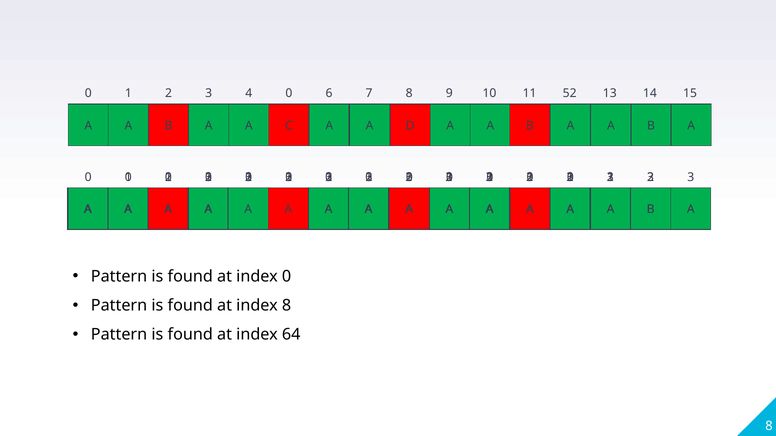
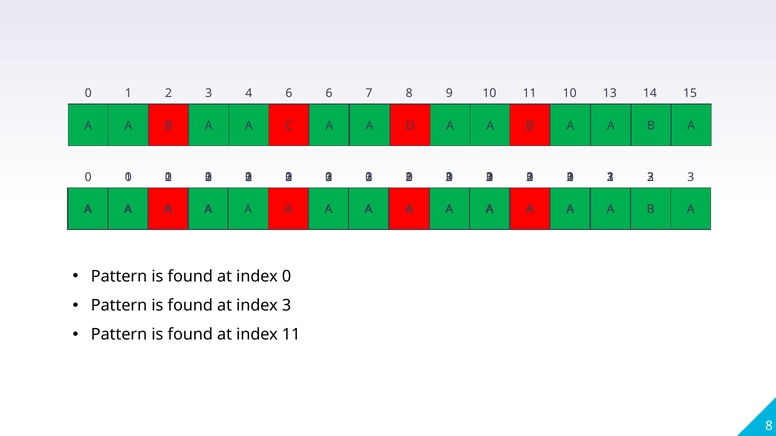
4 0: 0 -> 6 (289, 94)
11 52: 52 -> 10 (570, 94)
index 8: 8 -> 3 (287, 306)
index 64: 64 -> 11 (291, 335)
